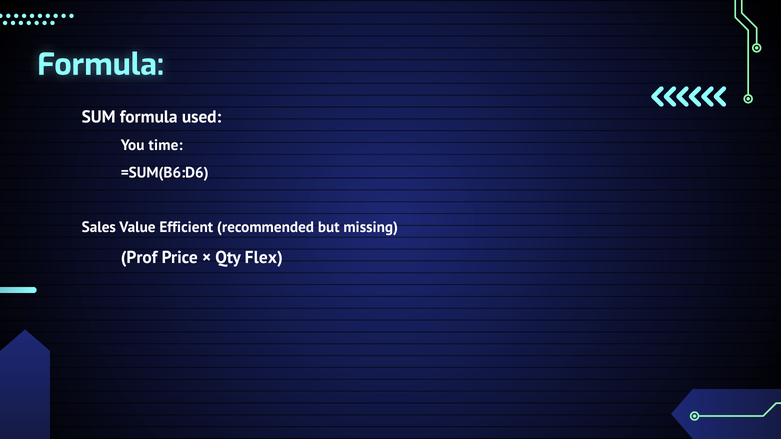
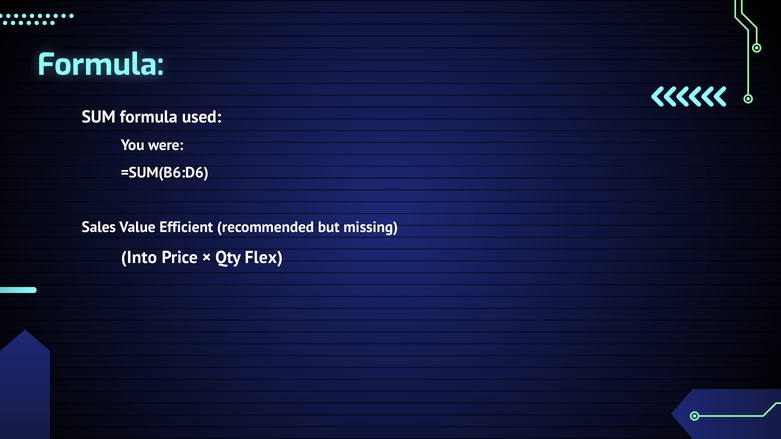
time: time -> were (166, 145)
Prof: Prof -> Into (139, 258)
